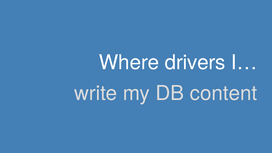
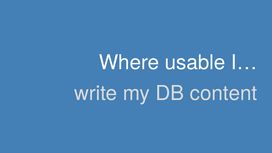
drivers: drivers -> usable (195, 63)
